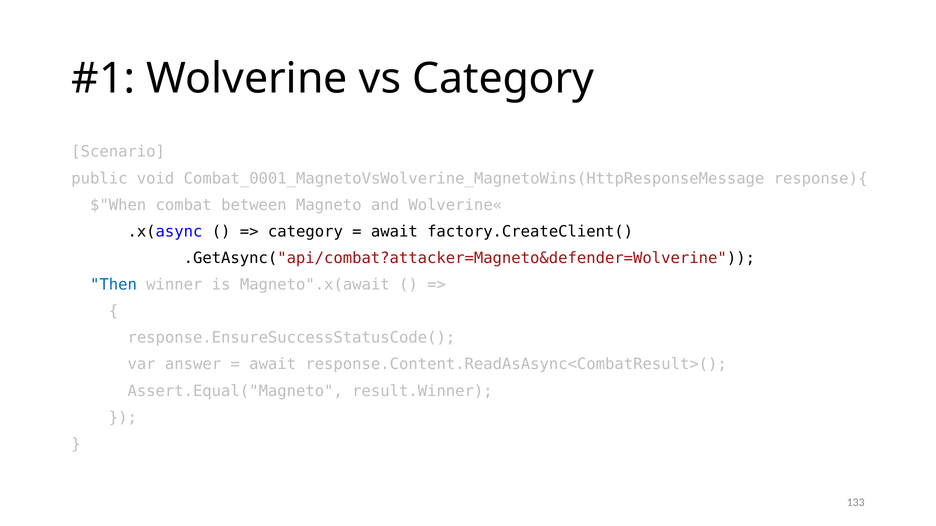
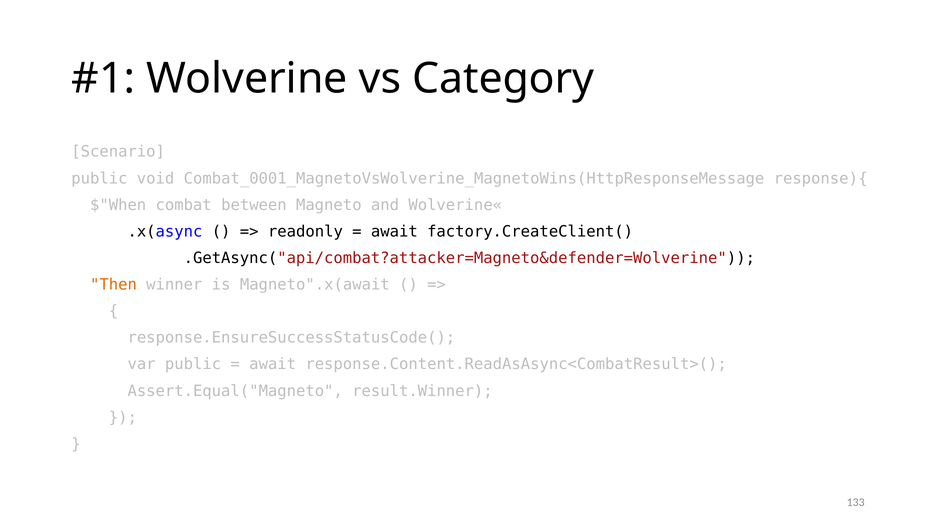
category: category -> readonly (305, 232)
Then colour: blue -> orange (113, 285)
var answer: answer -> public (193, 365)
